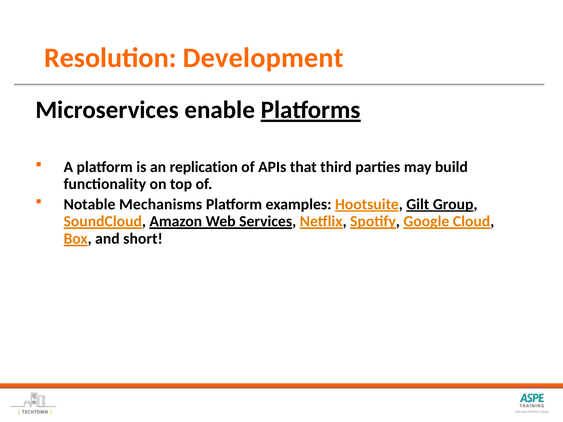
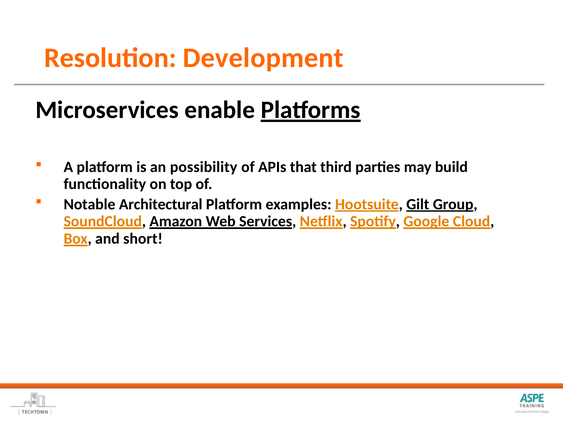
replication: replication -> possibility (204, 167)
Mechanisms: Mechanisms -> Architectural (161, 204)
